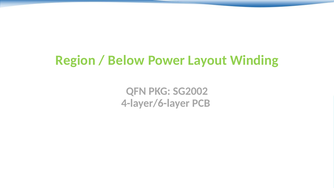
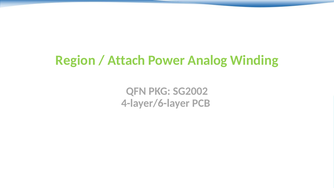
Below: Below -> Attach (126, 60)
Layout: Layout -> Analog (208, 60)
